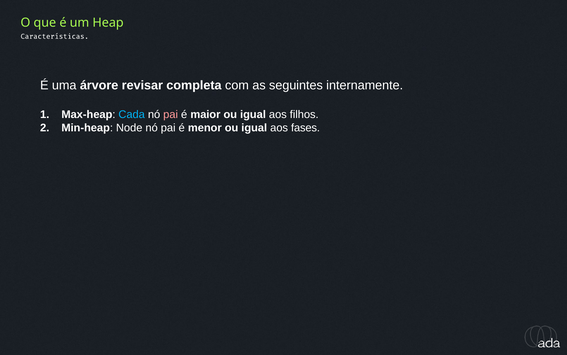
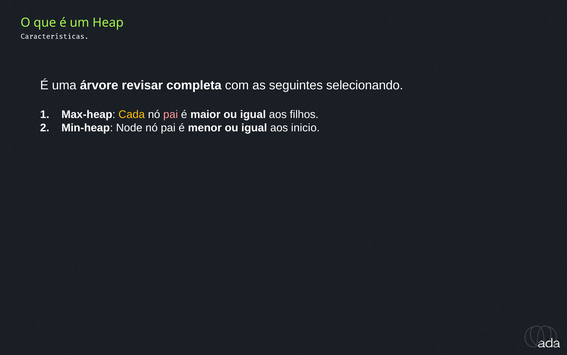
internamente: internamente -> selecionando (365, 85)
Cada colour: light blue -> yellow (132, 114)
fases: fases -> inicio (305, 128)
